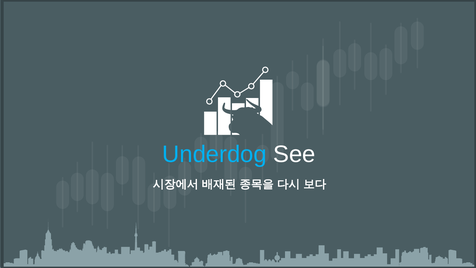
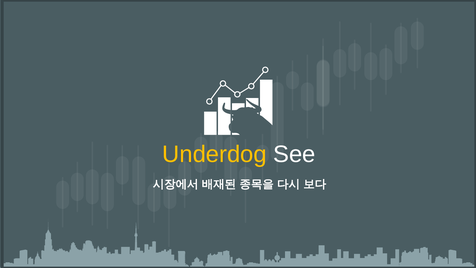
Underdog colour: light blue -> yellow (214, 154)
